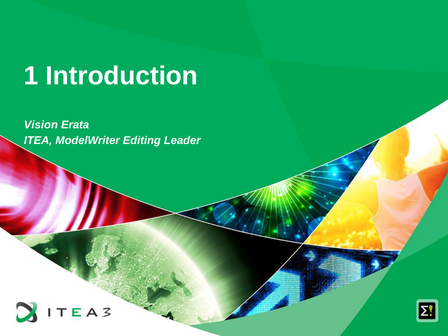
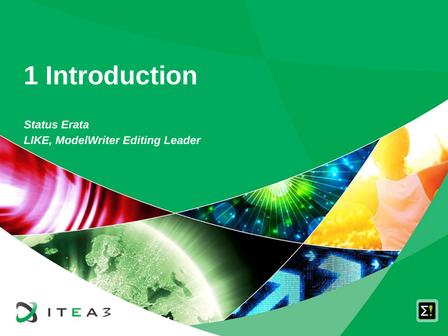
Vision: Vision -> Status (41, 125)
ITEA: ITEA -> LIKE (38, 140)
